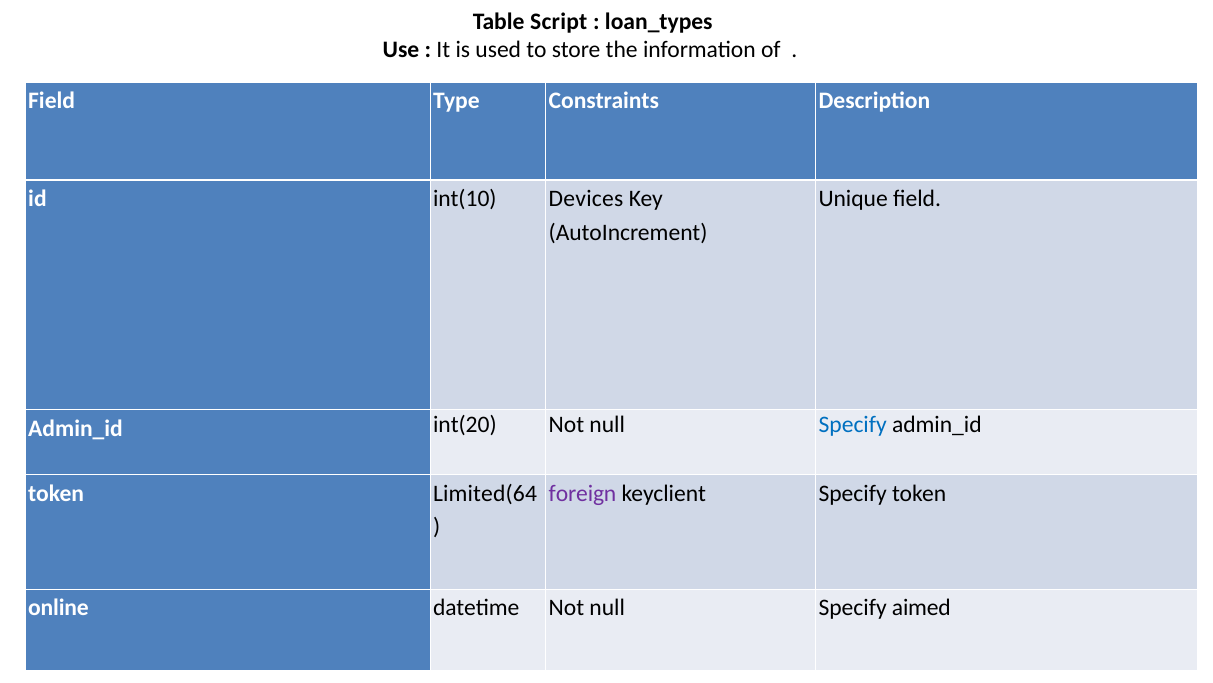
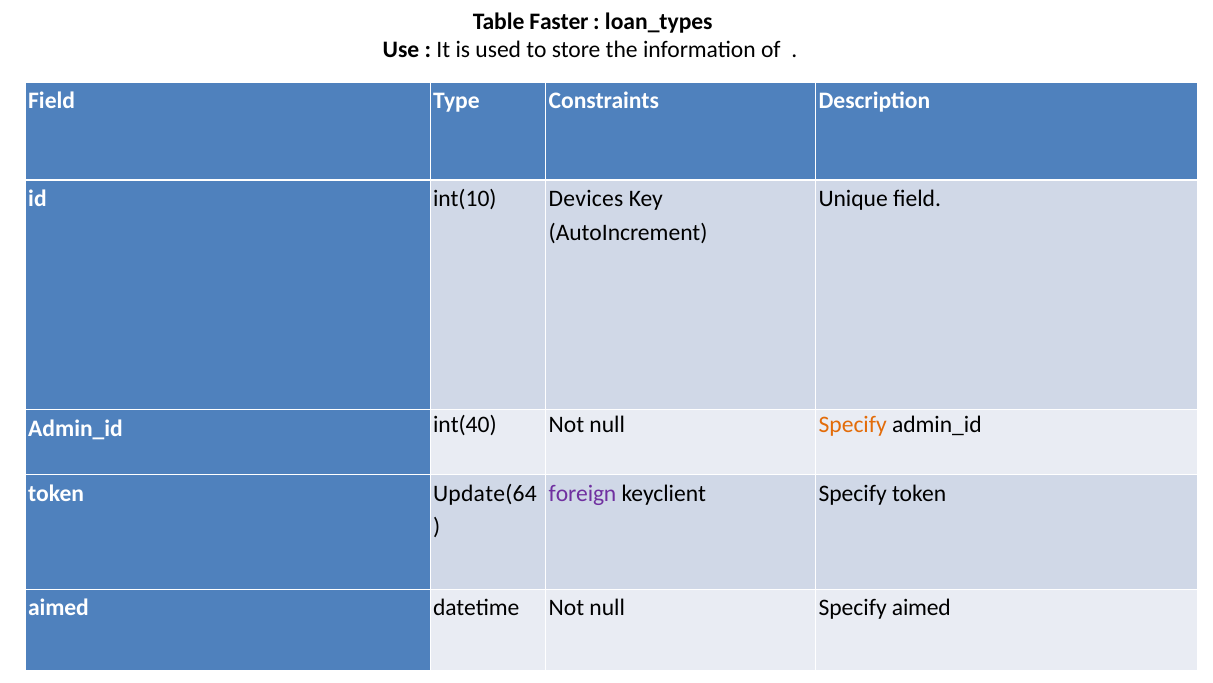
Script: Script -> Faster (559, 21)
int(20: int(20 -> int(40 (465, 424)
Specify colour: blue -> orange (853, 424)
Limited(64: Limited(64 -> Update(64 (485, 493)
online: online -> aimed (58, 607)
